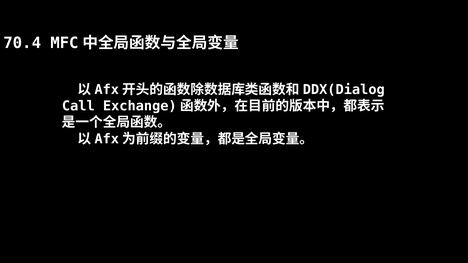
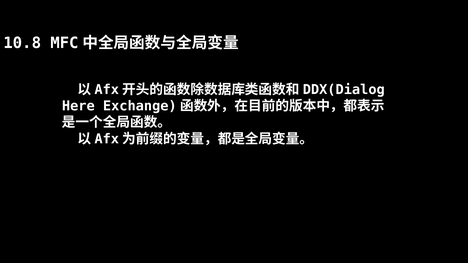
70.4: 70.4 -> 10.8 (22, 43)
Call: Call -> Here (78, 106)
